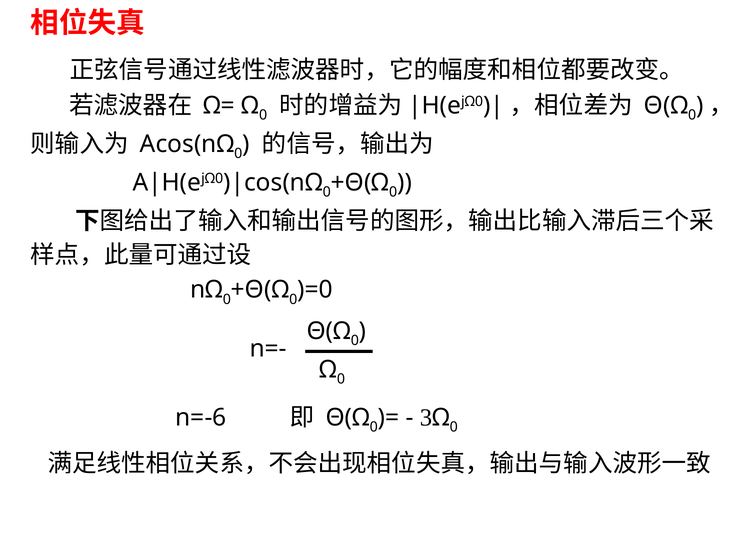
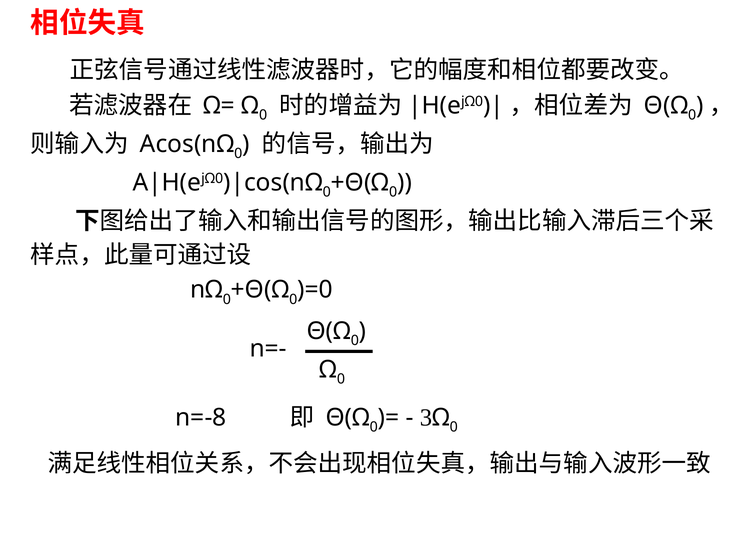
n=-6: n=-6 -> n=-8 (201, 417)
